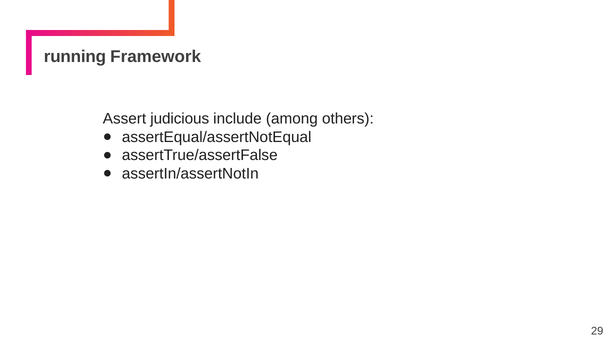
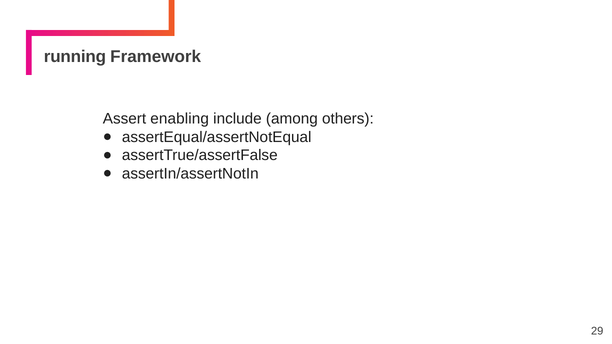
judicious: judicious -> enabling (180, 119)
